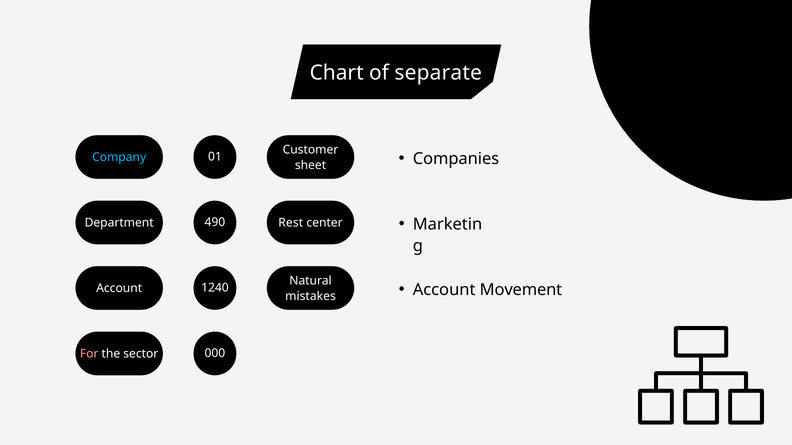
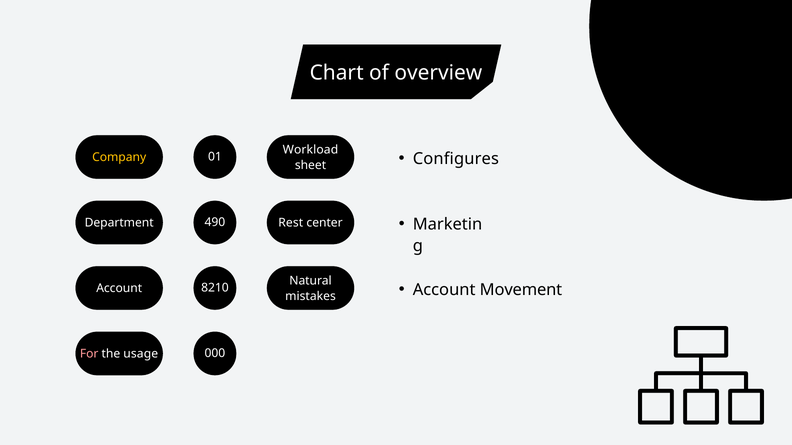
separate: separate -> overview (438, 73)
Customer: Customer -> Workload (310, 150)
Companies: Companies -> Configures (456, 159)
Company colour: light blue -> yellow (119, 158)
1240: 1240 -> 8210 (215, 288)
sector: sector -> usage (141, 354)
